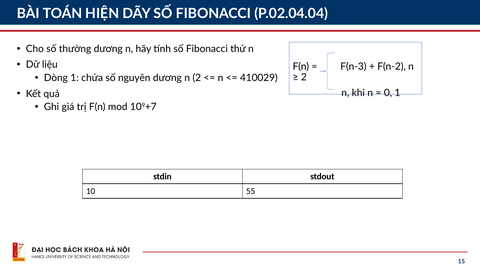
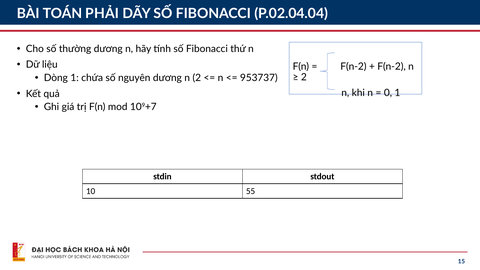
HIỆN: HIỆN -> PHẢI (102, 14)
F(n-3: F(n-3 -> F(n-2 (353, 66)
410029: 410029 -> 953737 (259, 78)
